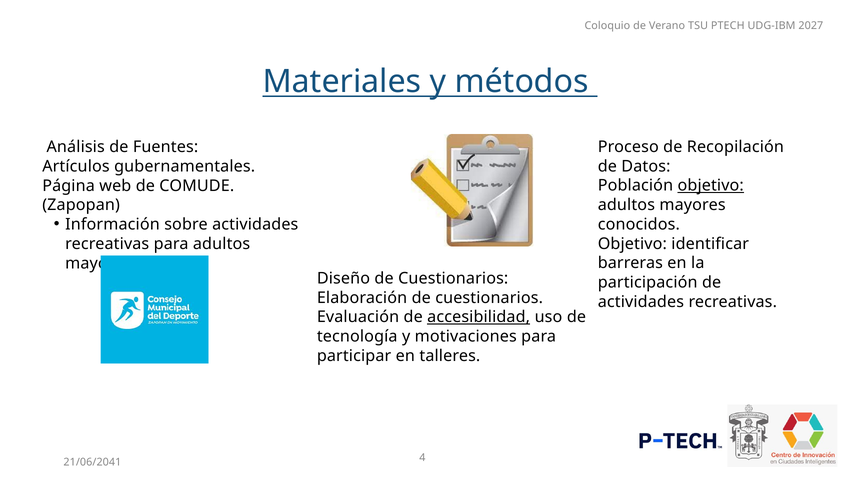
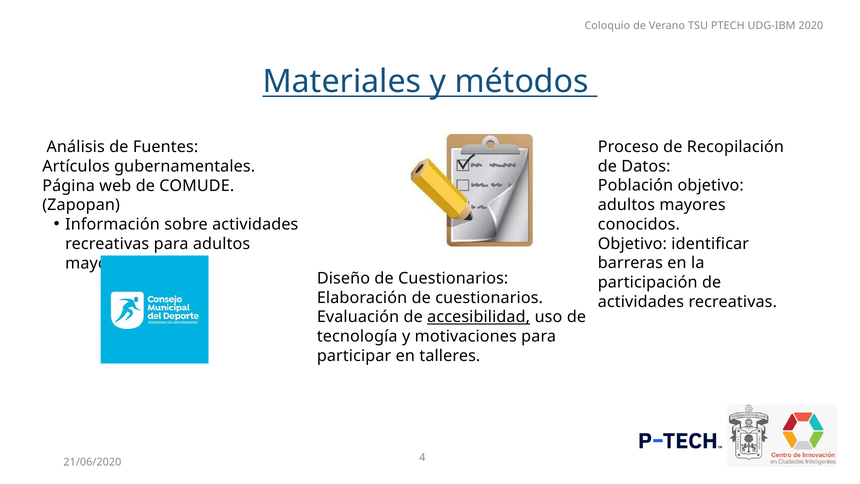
2027: 2027 -> 2020 (811, 26)
objetivo underline: present -> none (711, 186)
21/06/2041: 21/06/2041 -> 21/06/2020 (92, 462)
